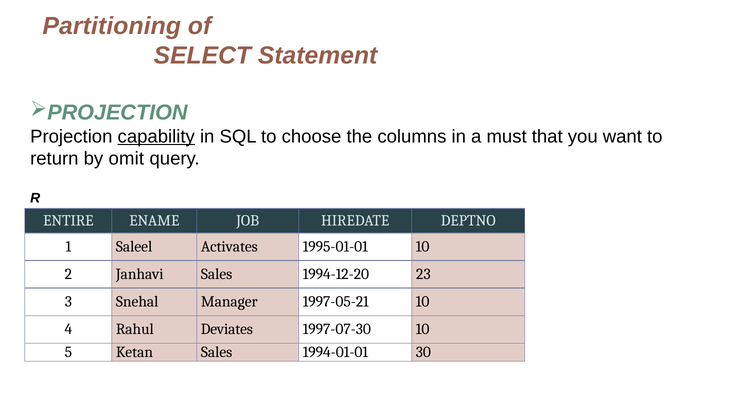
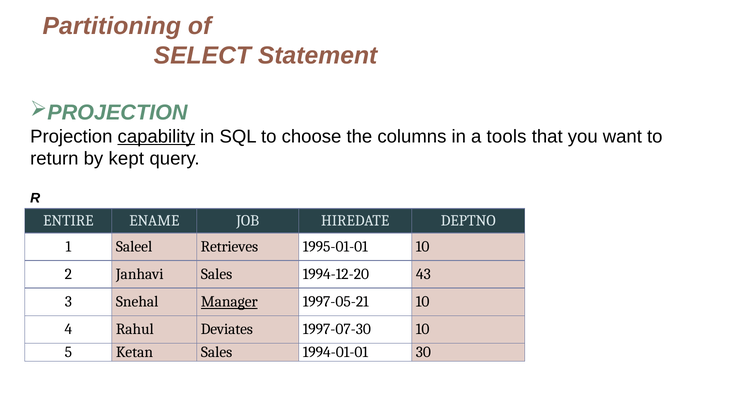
must: must -> tools (507, 136)
omit: omit -> kept (126, 159)
Activates: Activates -> Retrieves (229, 247)
23: 23 -> 43 (423, 274)
Manager underline: none -> present (229, 302)
